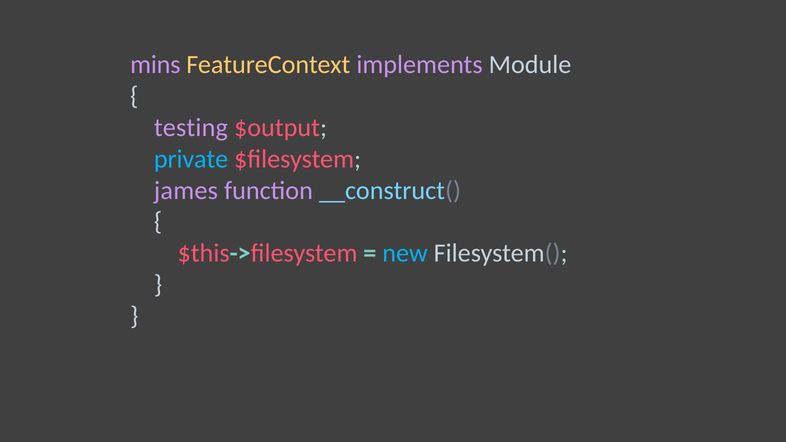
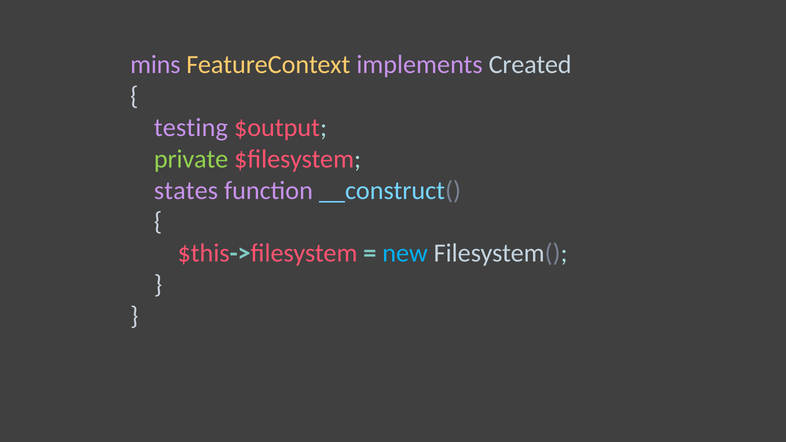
Module: Module -> Created (530, 65)
private colour: light blue -> light green (191, 159)
james: james -> states (186, 190)
